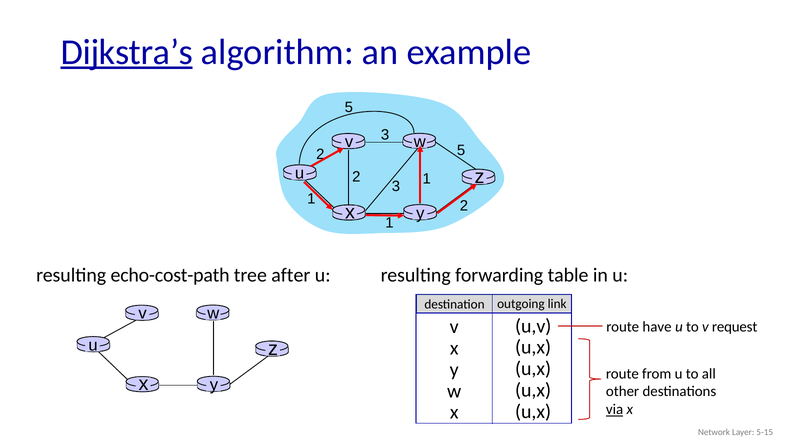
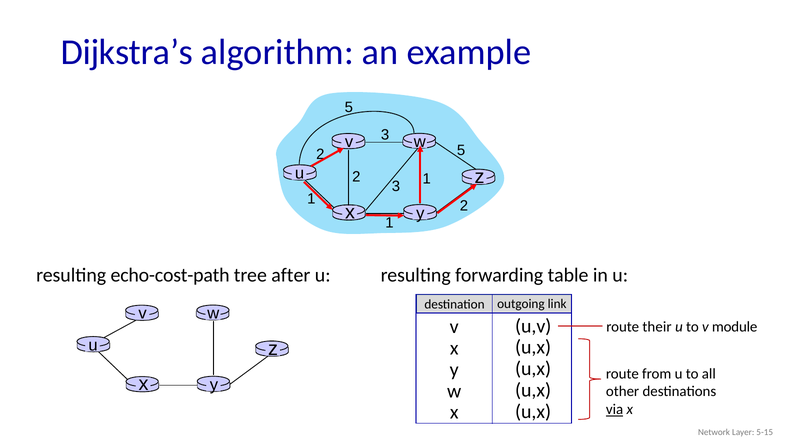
Dijkstra’s underline: present -> none (127, 52)
have: have -> their (657, 326)
request: request -> module (735, 326)
